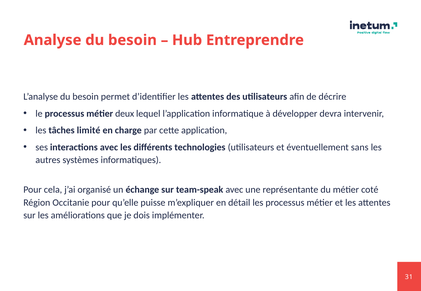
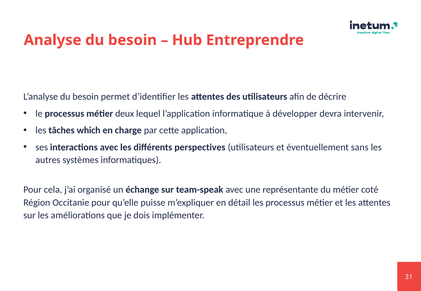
limité: limité -> which (89, 131)
technologies: technologies -> perspectives (200, 147)
